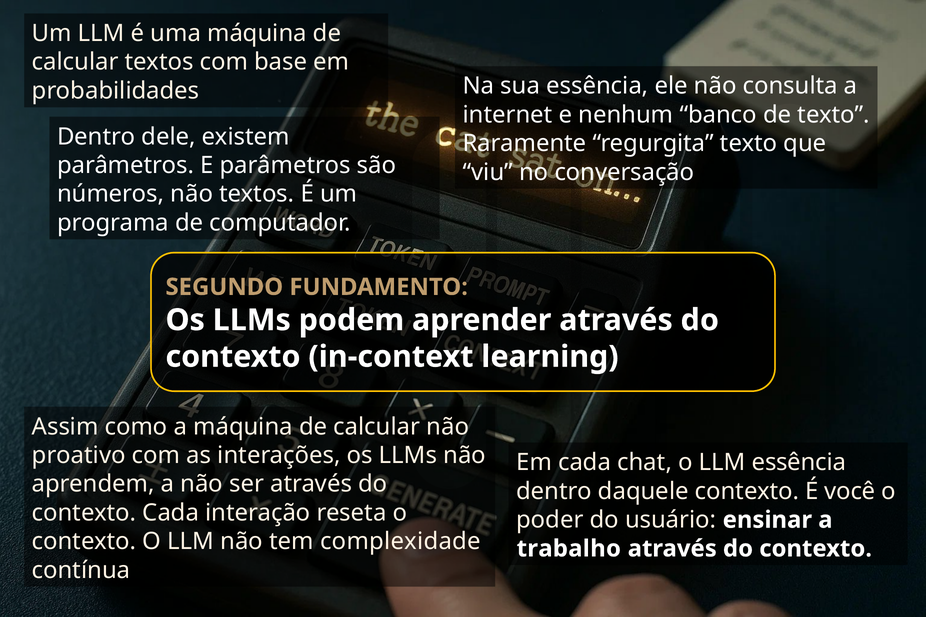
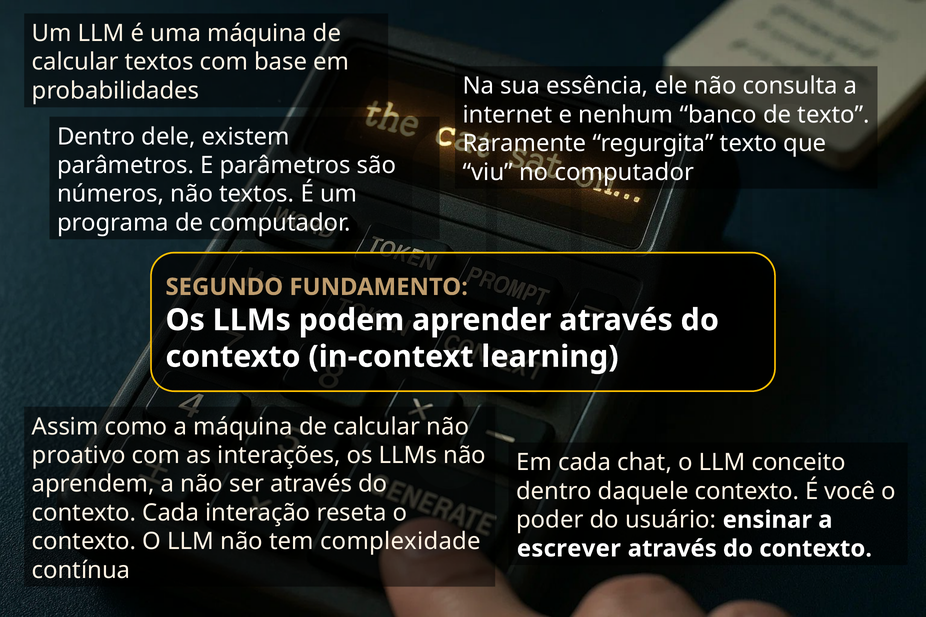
no conversação: conversação -> computador (624, 172)
LLM essência: essência -> conceito (799, 463)
trabalho: trabalho -> escrever (569, 549)
